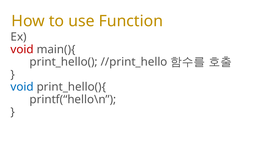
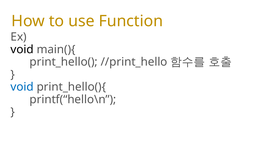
void colour: red -> black (22, 50)
